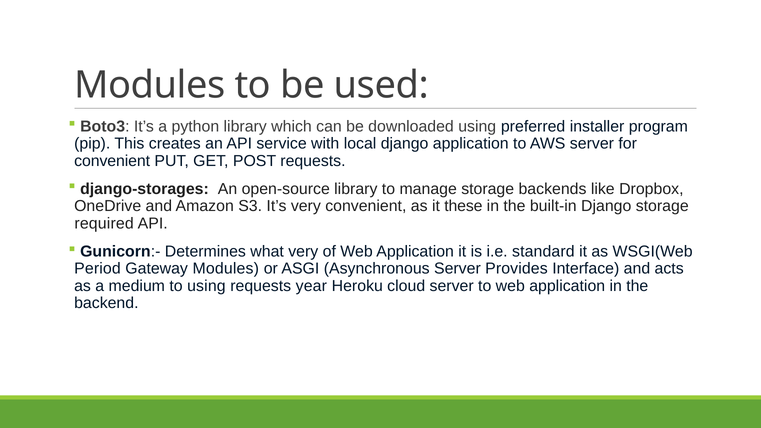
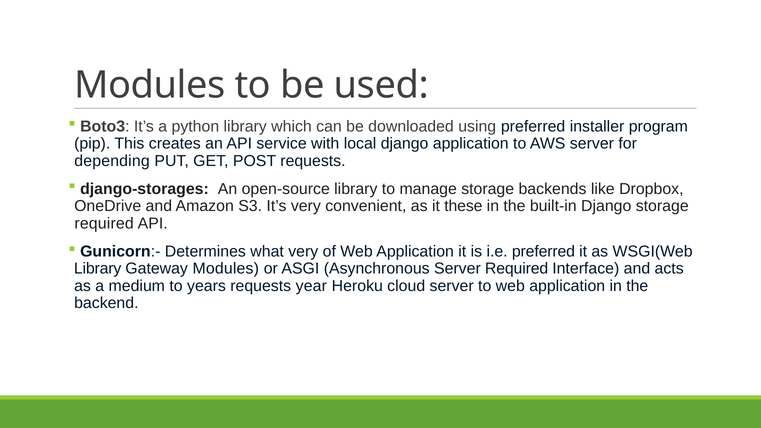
convenient: convenient -> depending (112, 161)
i.e standard: standard -> preferred (543, 252)
Period: Period -> Library (98, 269)
Server Provides: Provides -> Required (517, 269)
to using: using -> years (206, 286)
